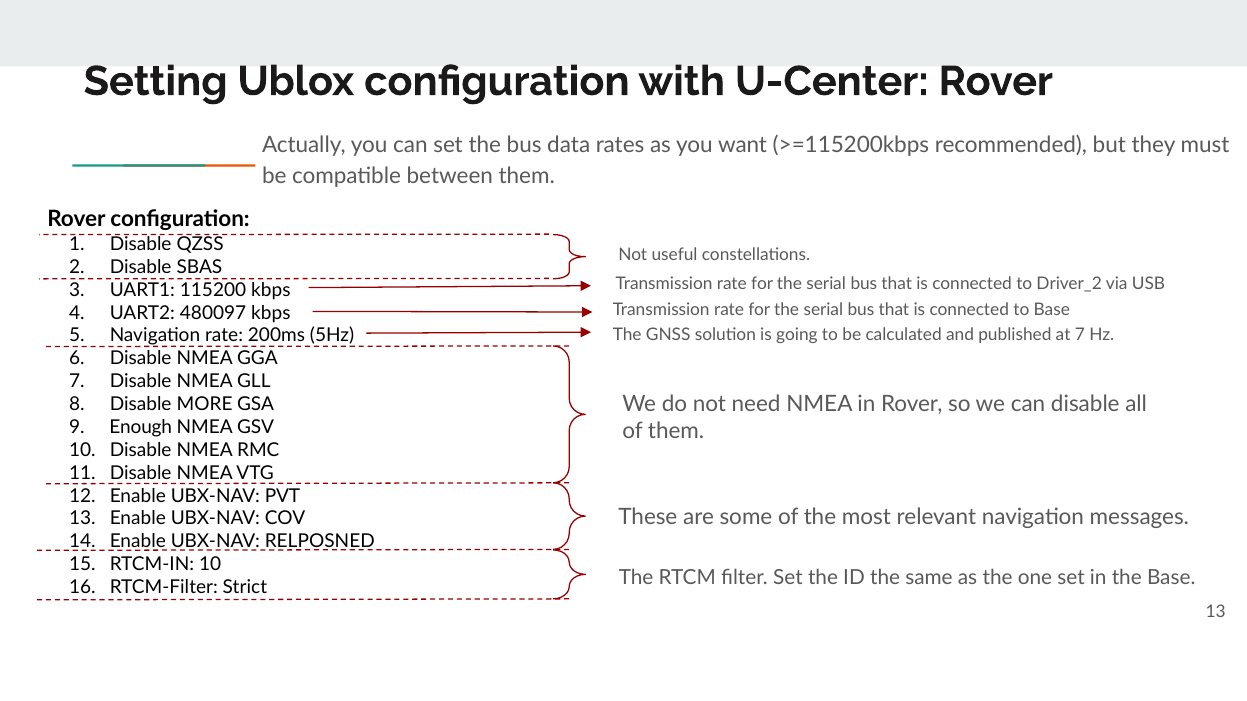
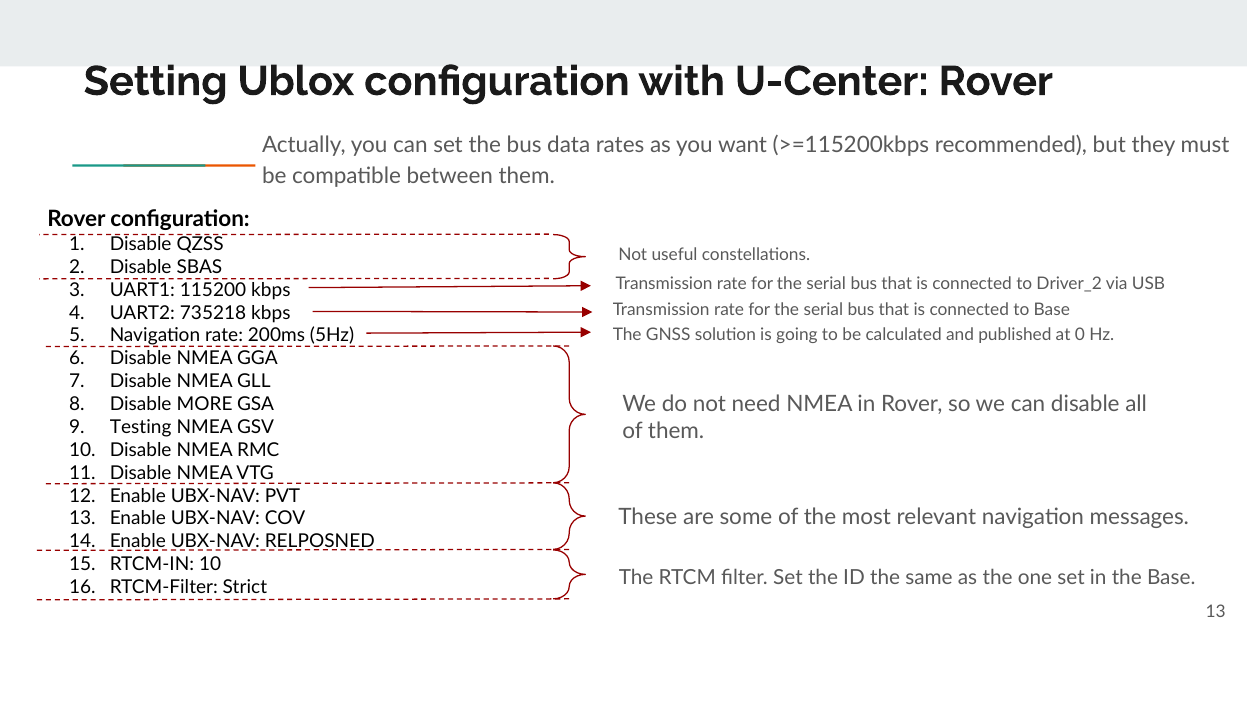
480097: 480097 -> 735218 (213, 313)
at 7: 7 -> 0 (1080, 335)
Enough: Enough -> Testing (141, 427)
